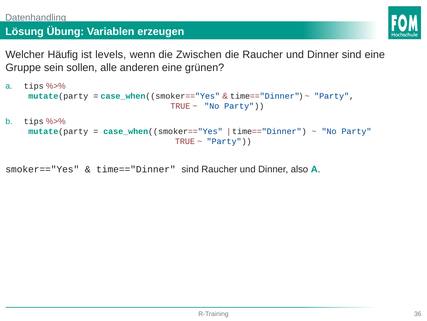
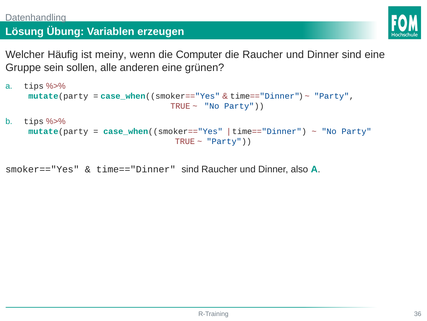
levels: levels -> meiny (111, 55)
Zwischen: Zwischen -> Computer (199, 55)
